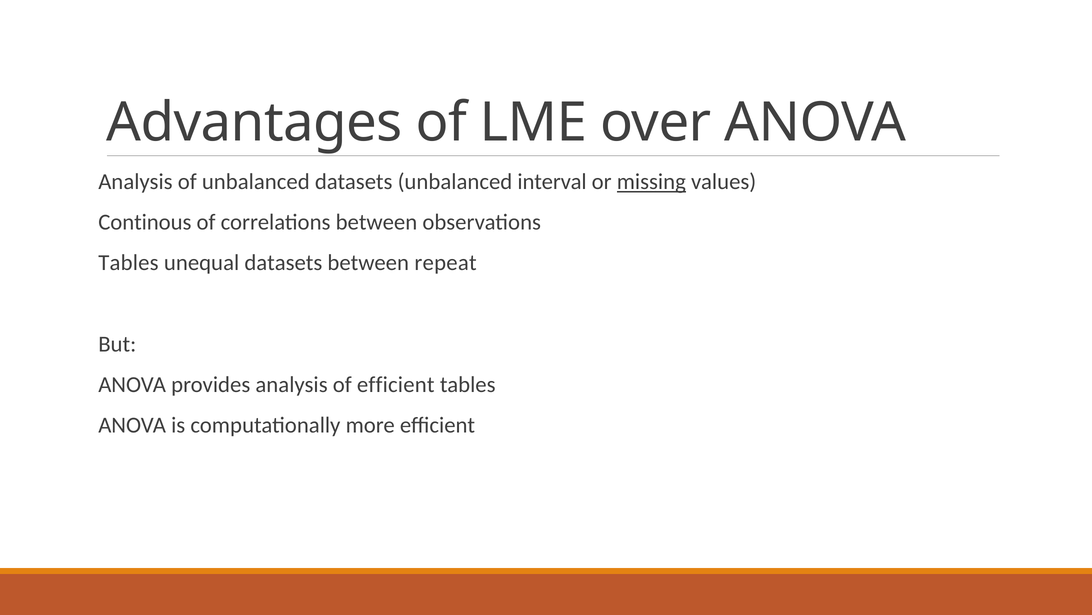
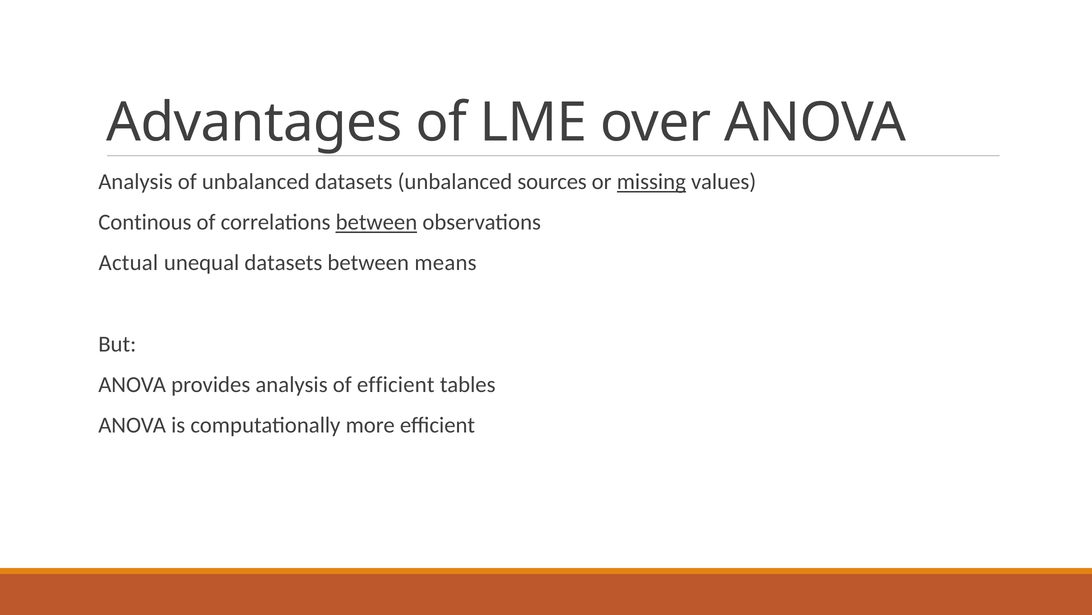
interval: interval -> sources (552, 182)
between underline: none -> present (376, 222)
Tables: Tables -> Actual (128, 263)
repeat: repeat -> means (446, 263)
